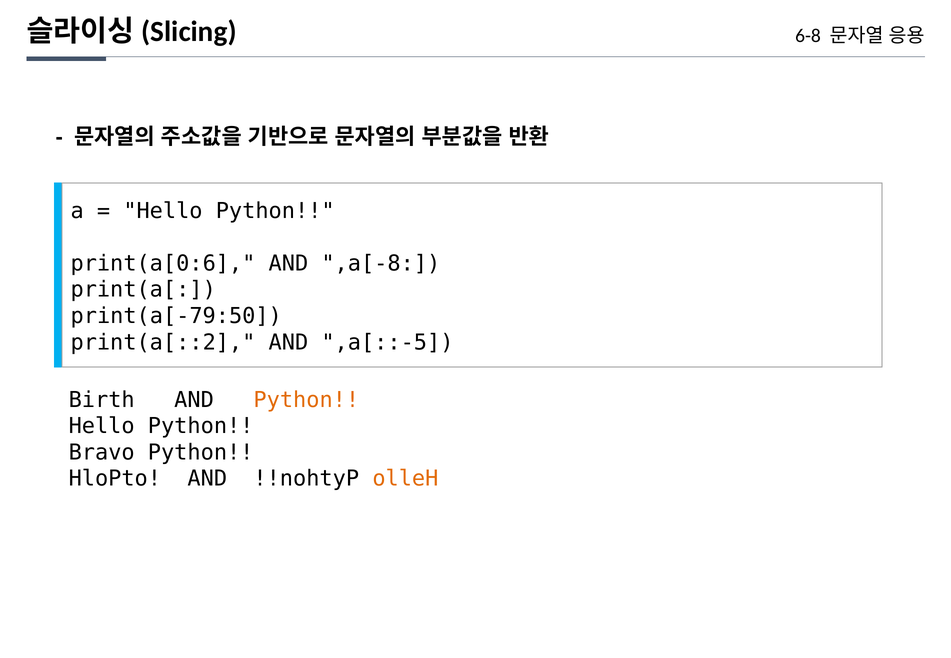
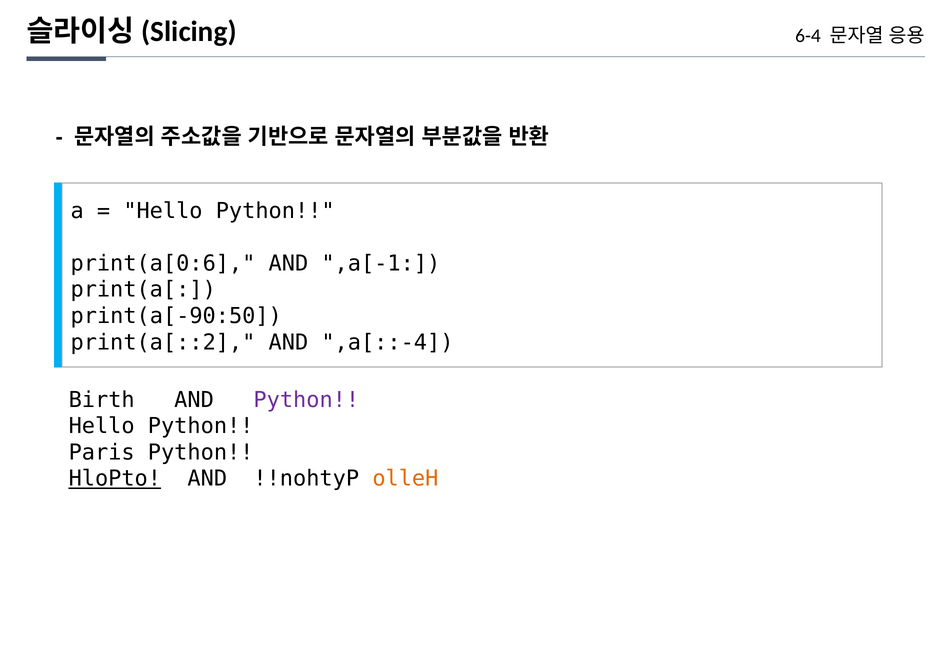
6-8: 6-8 -> 6-4 (808, 36)
,a[-8: ,a[-8 -> ,a[-1 (381, 264)
print(a[-79:50: print(a[-79:50 -> print(a[-90:50 (176, 316)
,a[::-5: ,a[::-5 -> ,a[::-4 (387, 343)
Python colour: orange -> purple (306, 400)
Bravo: Bravo -> Paris (102, 453)
HloPto underline: none -> present (115, 479)
